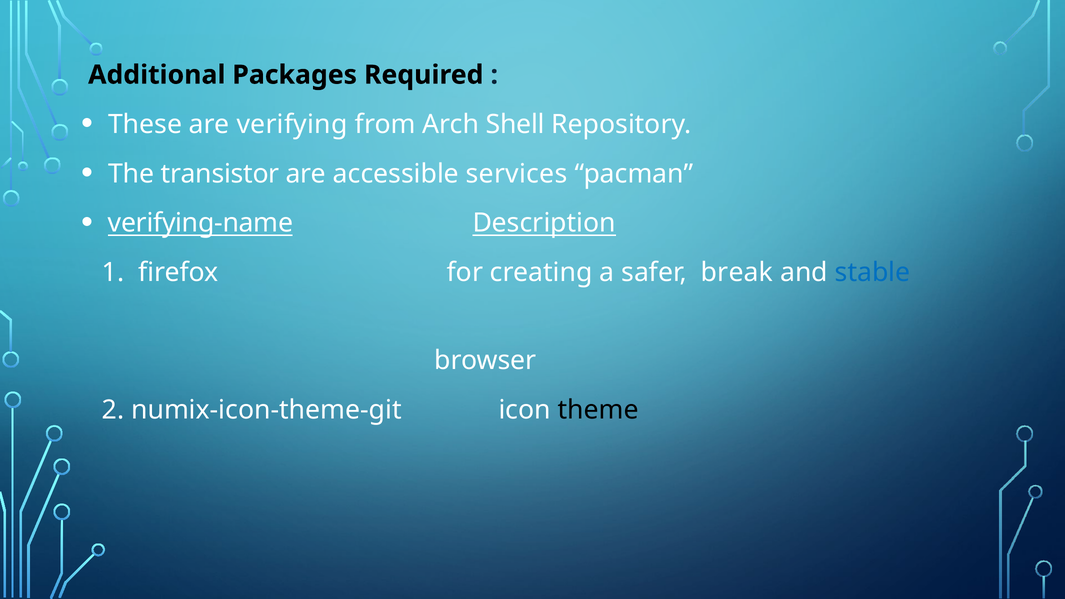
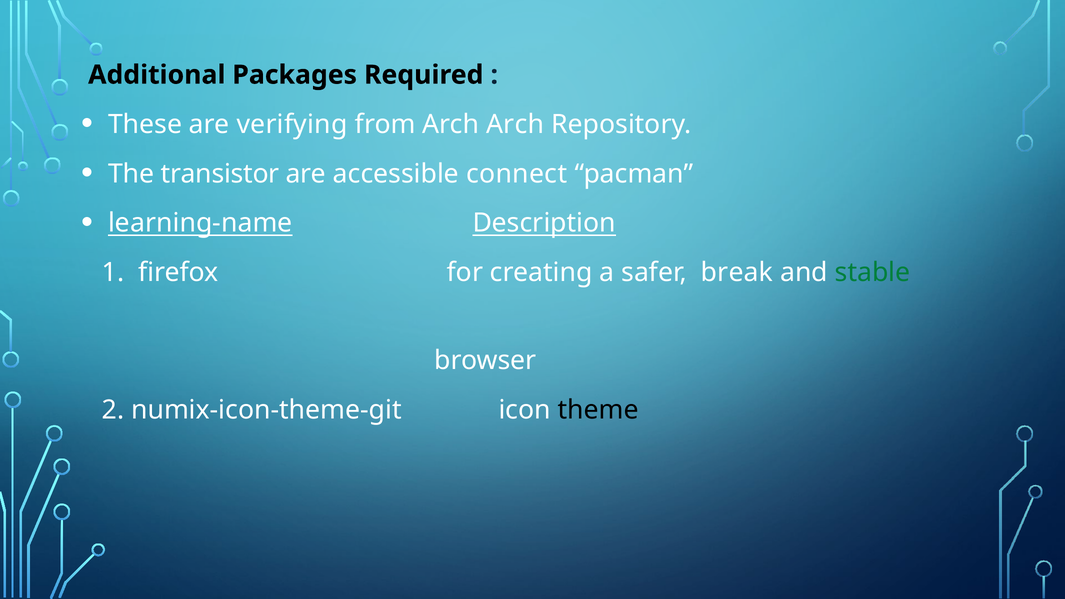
Arch Shell: Shell -> Arch (515, 124)
services: services -> connect (517, 174)
verifying-name: verifying-name -> learning-name (200, 223)
stable colour: blue -> green (873, 273)
